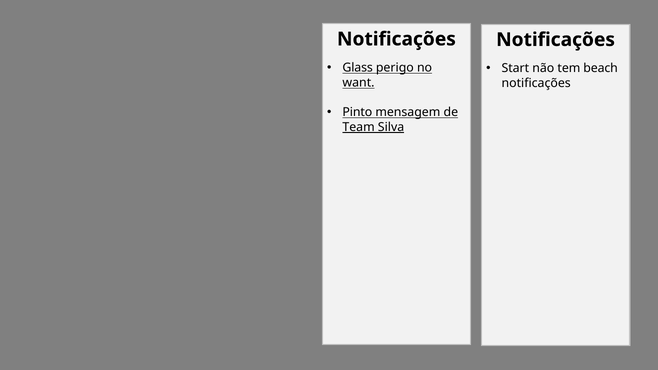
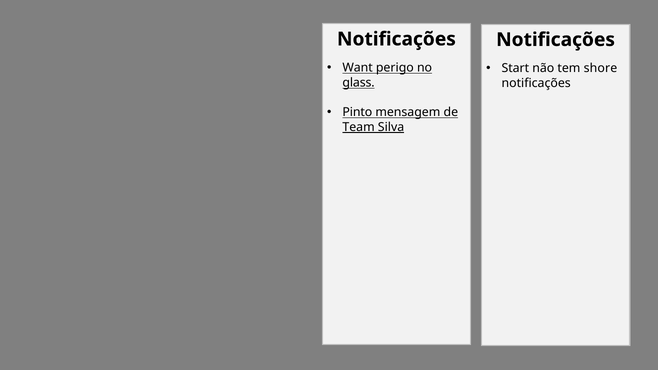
Glass: Glass -> Want (358, 68)
beach: beach -> shore (600, 68)
want: want -> glass (359, 83)
